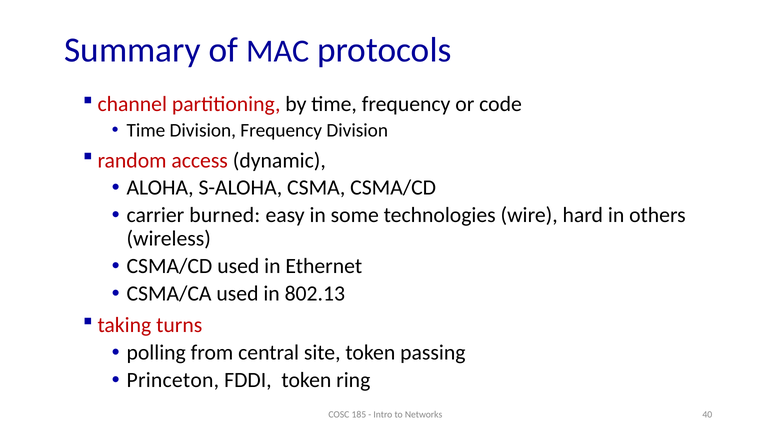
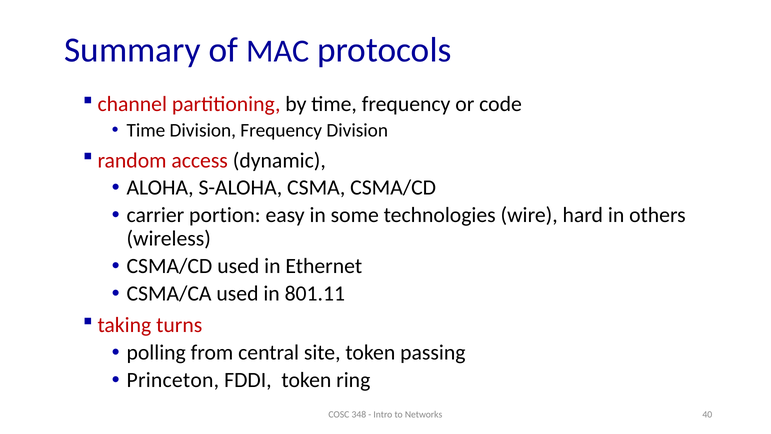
burned: burned -> portion (225, 215)
802.13: 802.13 -> 801.11 (315, 294)
185: 185 -> 348 (359, 414)
